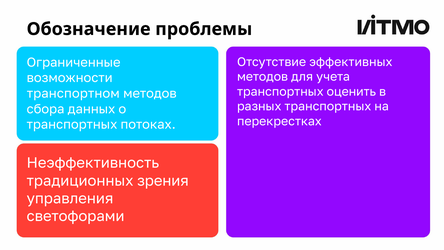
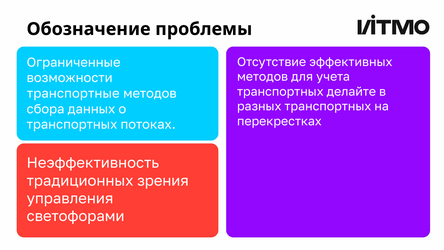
оценить: оценить -> делайте (351, 92)
транспортном: транспортном -> транспортные (73, 93)
